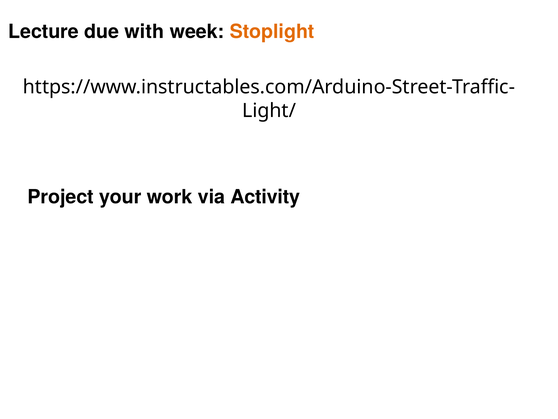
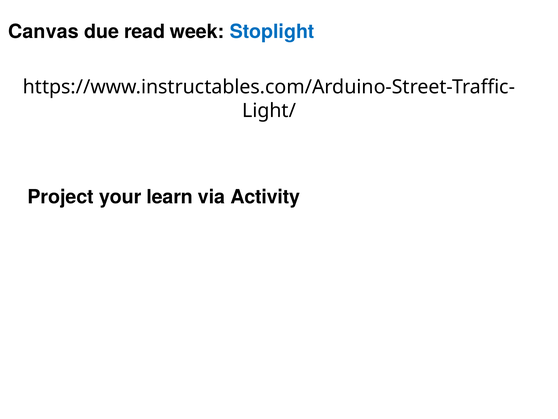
Lecture: Lecture -> Canvas (43, 32)
with: with -> read (145, 32)
Stoplight colour: orange -> blue (272, 32)
work: work -> learn (170, 197)
